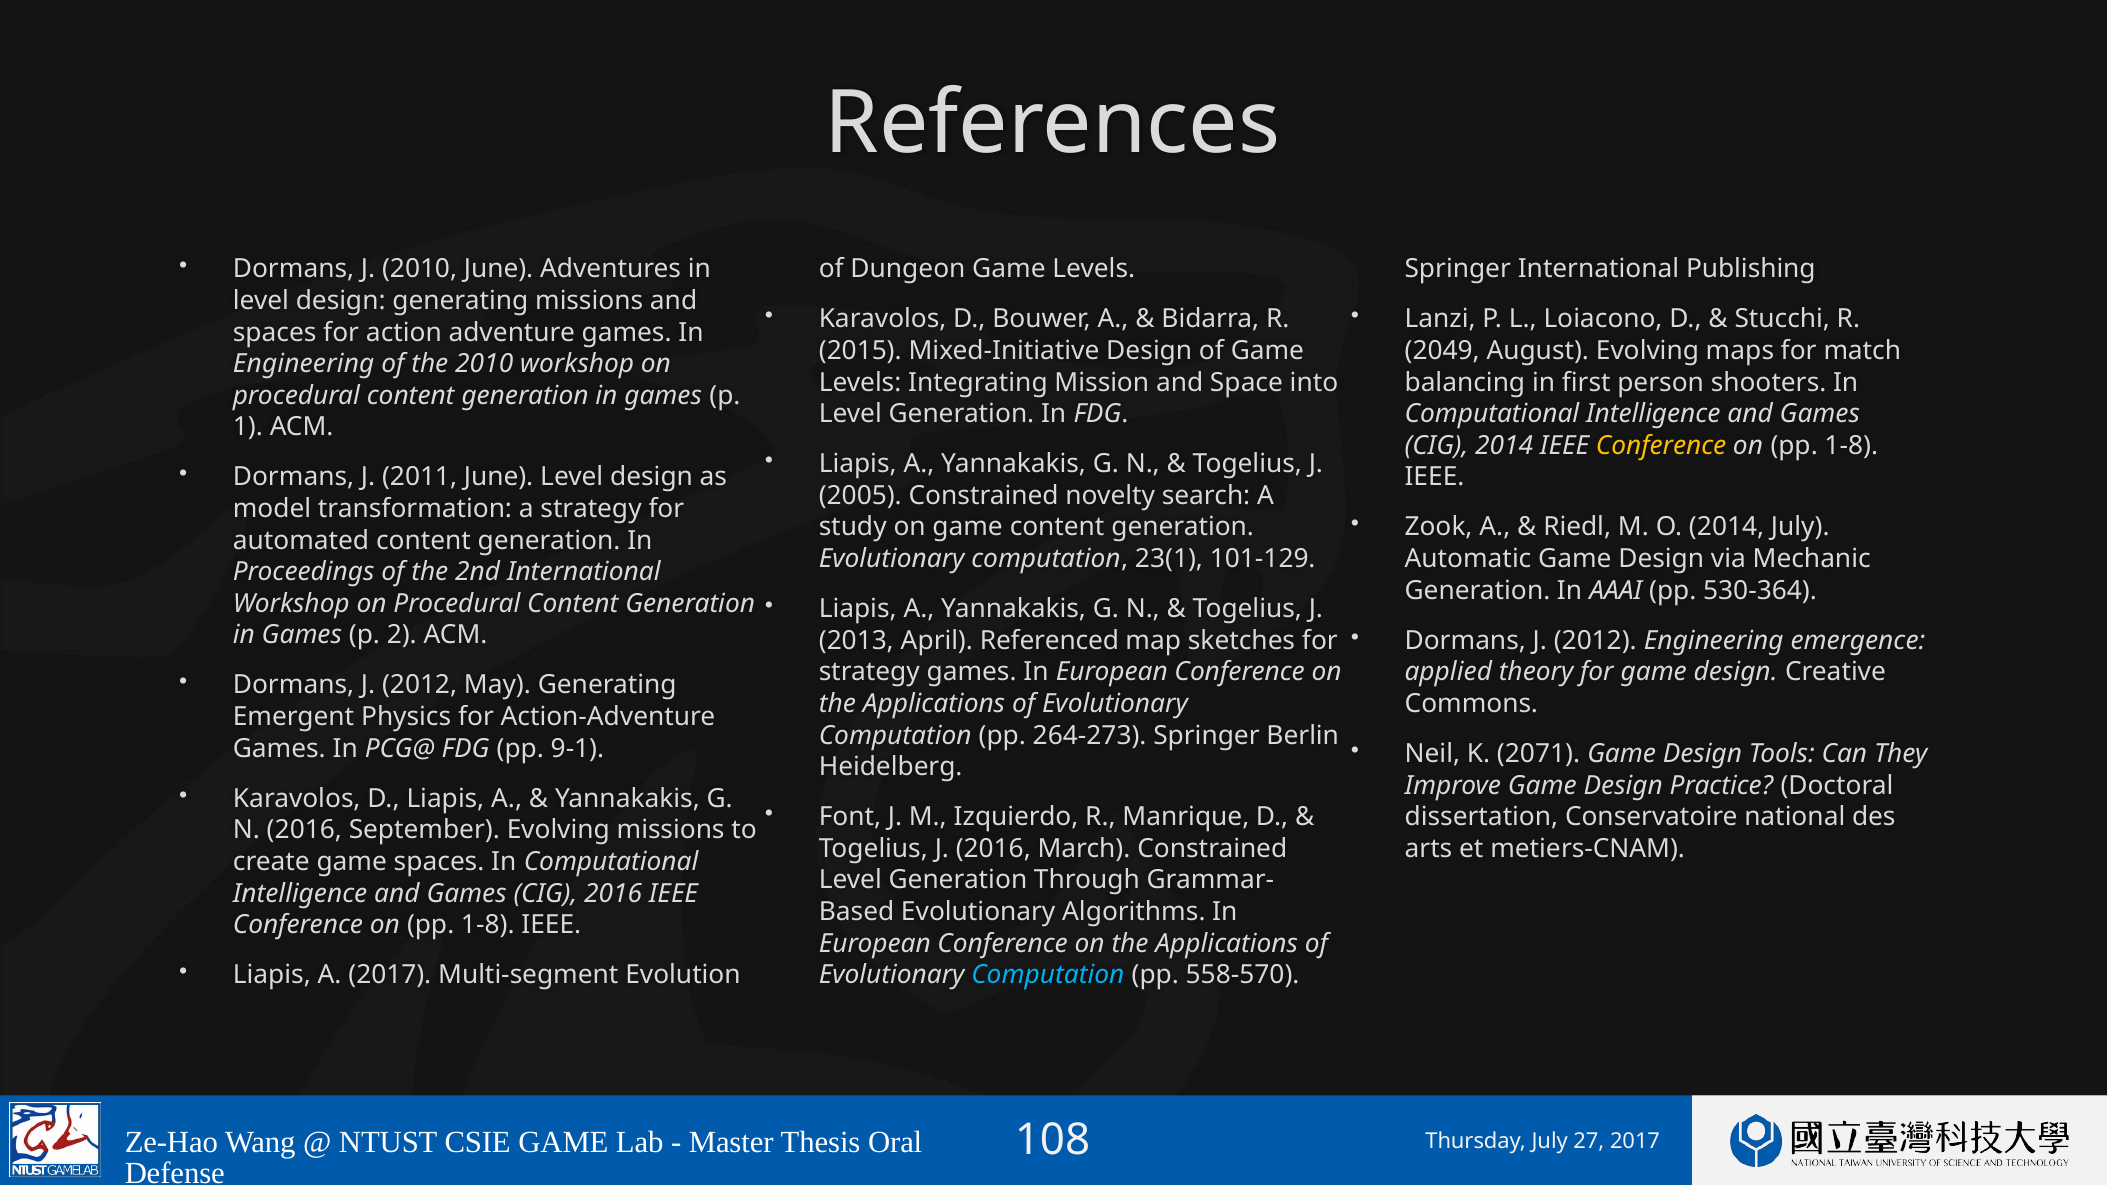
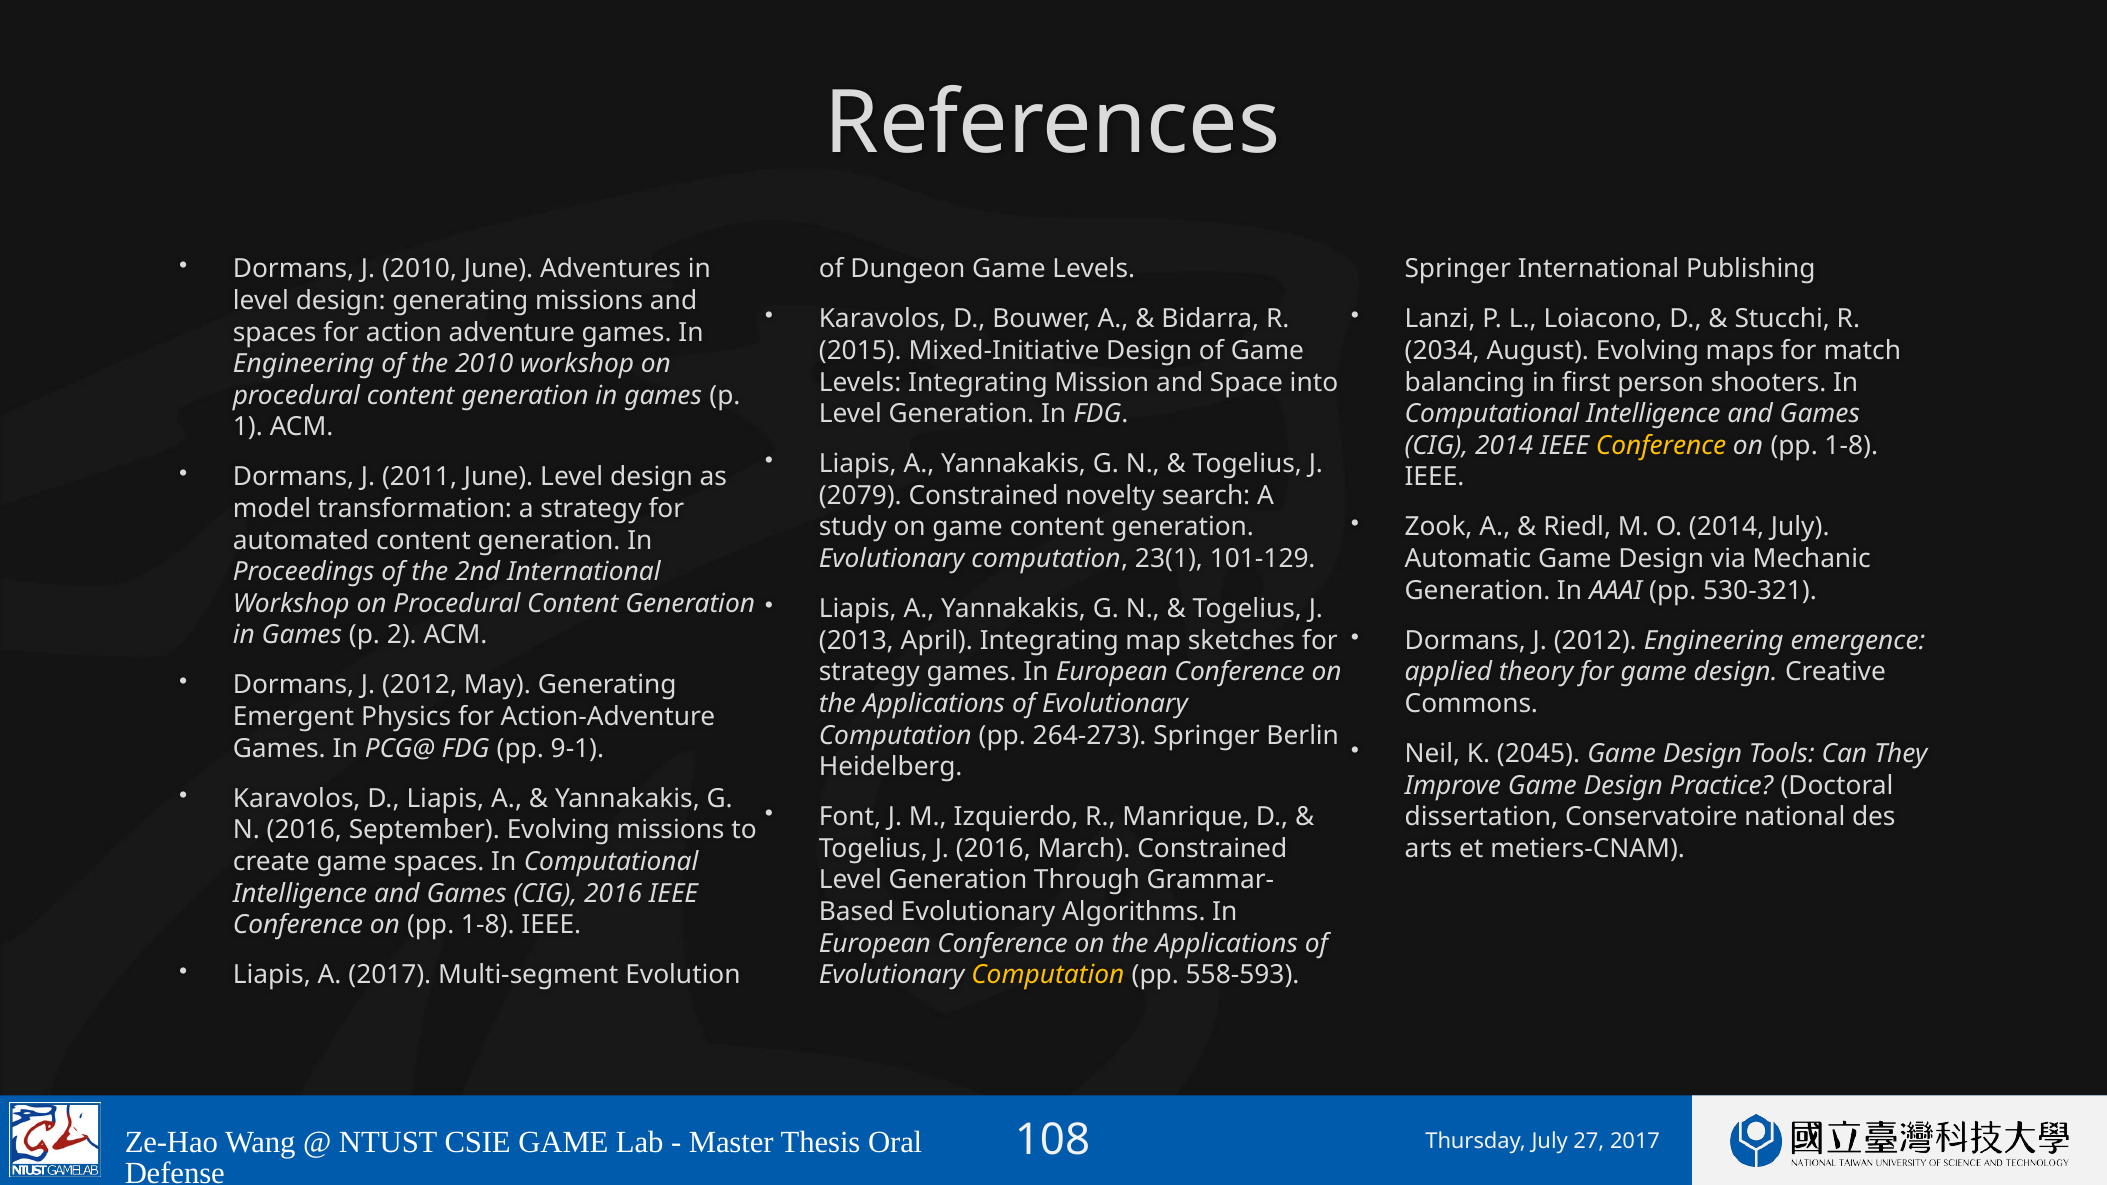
2049: 2049 -> 2034 (1442, 351)
2005: 2005 -> 2079 (860, 496)
530-364: 530-364 -> 530-321 (1760, 591)
April Referenced: Referenced -> Integrating (1049, 641)
2071: 2071 -> 2045 (1539, 754)
Computation colour: light blue -> yellow (1048, 975)
558-570: 558-570 -> 558-593 (1243, 975)
